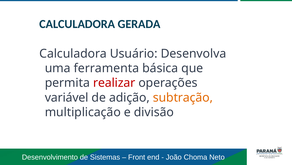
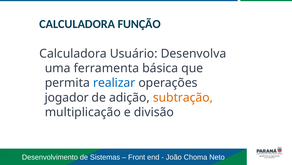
GERADA: GERADA -> FUNÇÃO (139, 24)
realizar colour: red -> blue (114, 83)
variável: variável -> jogador (67, 97)
